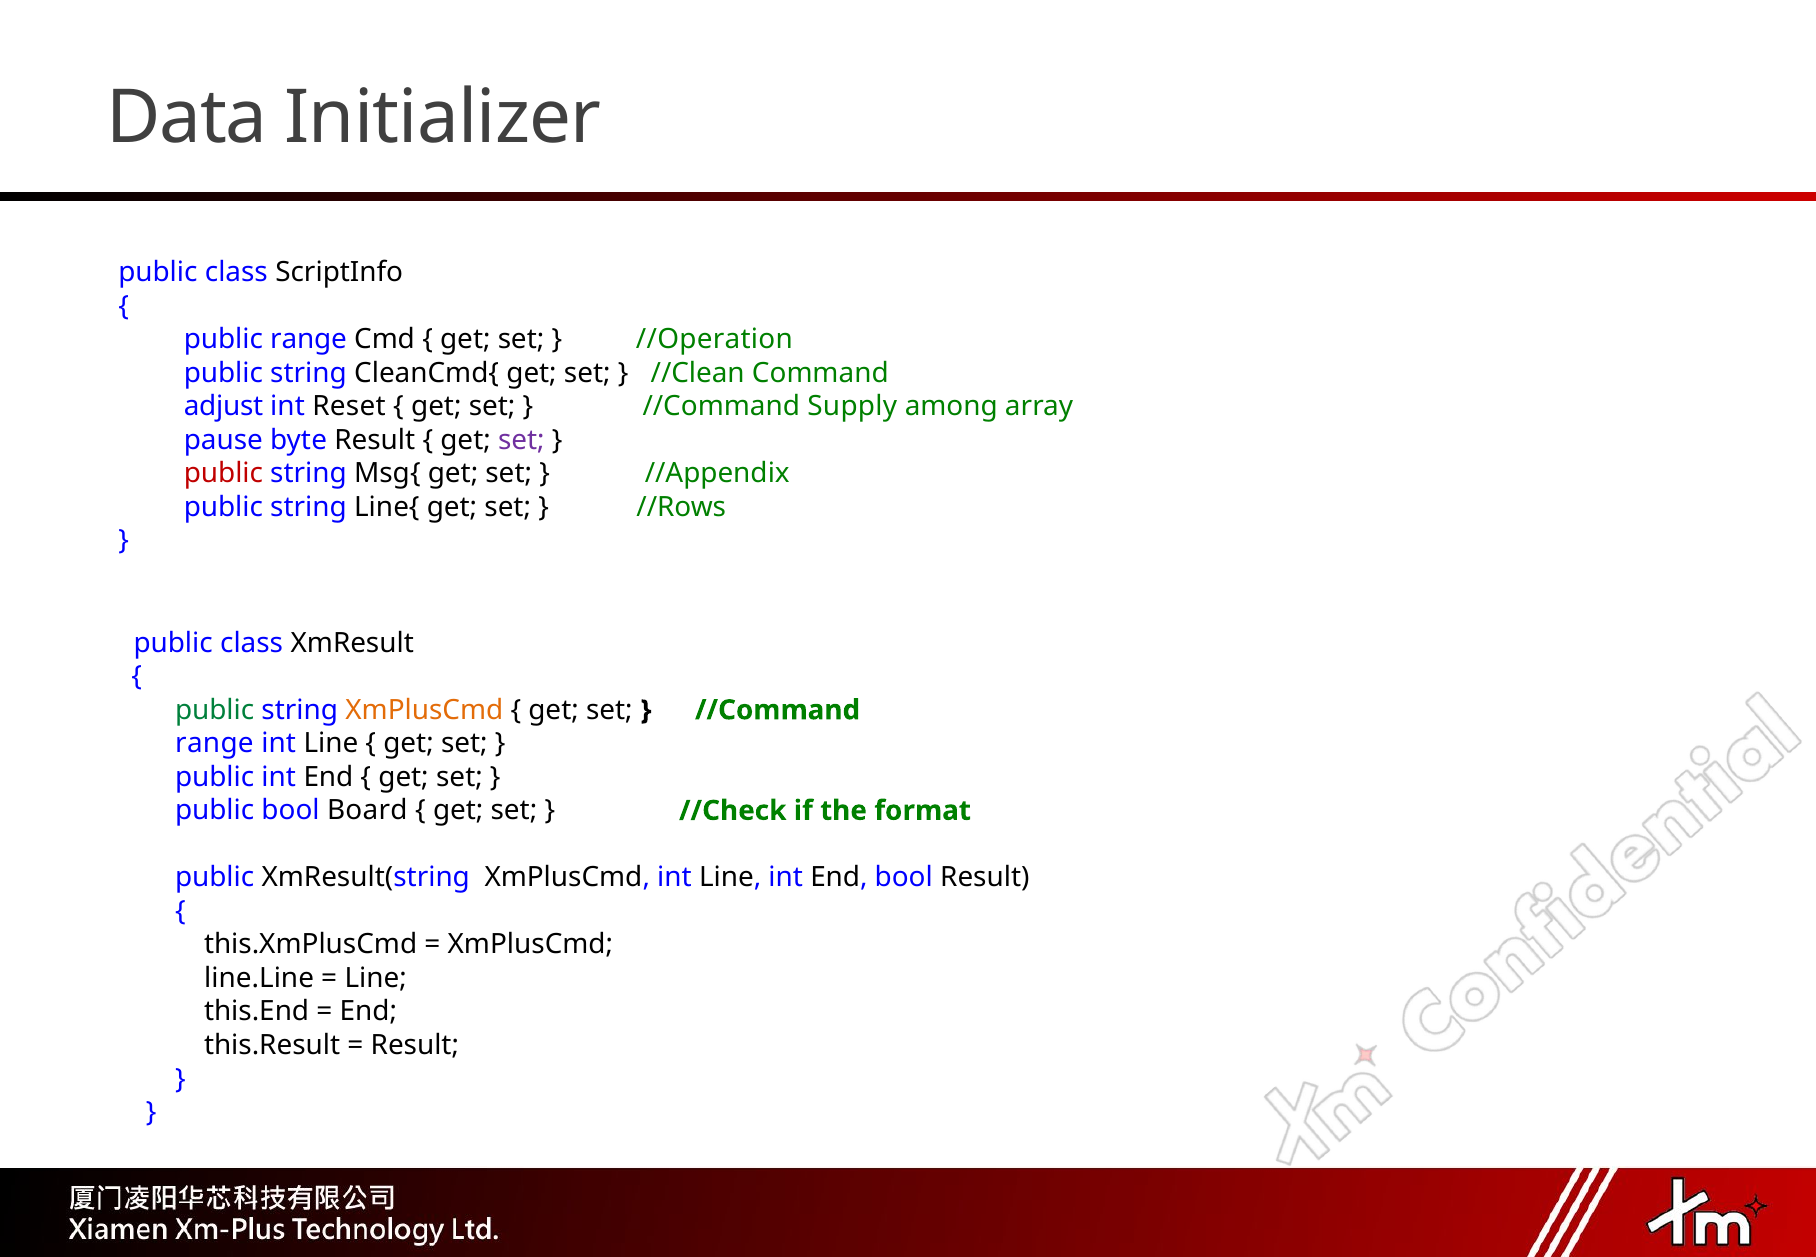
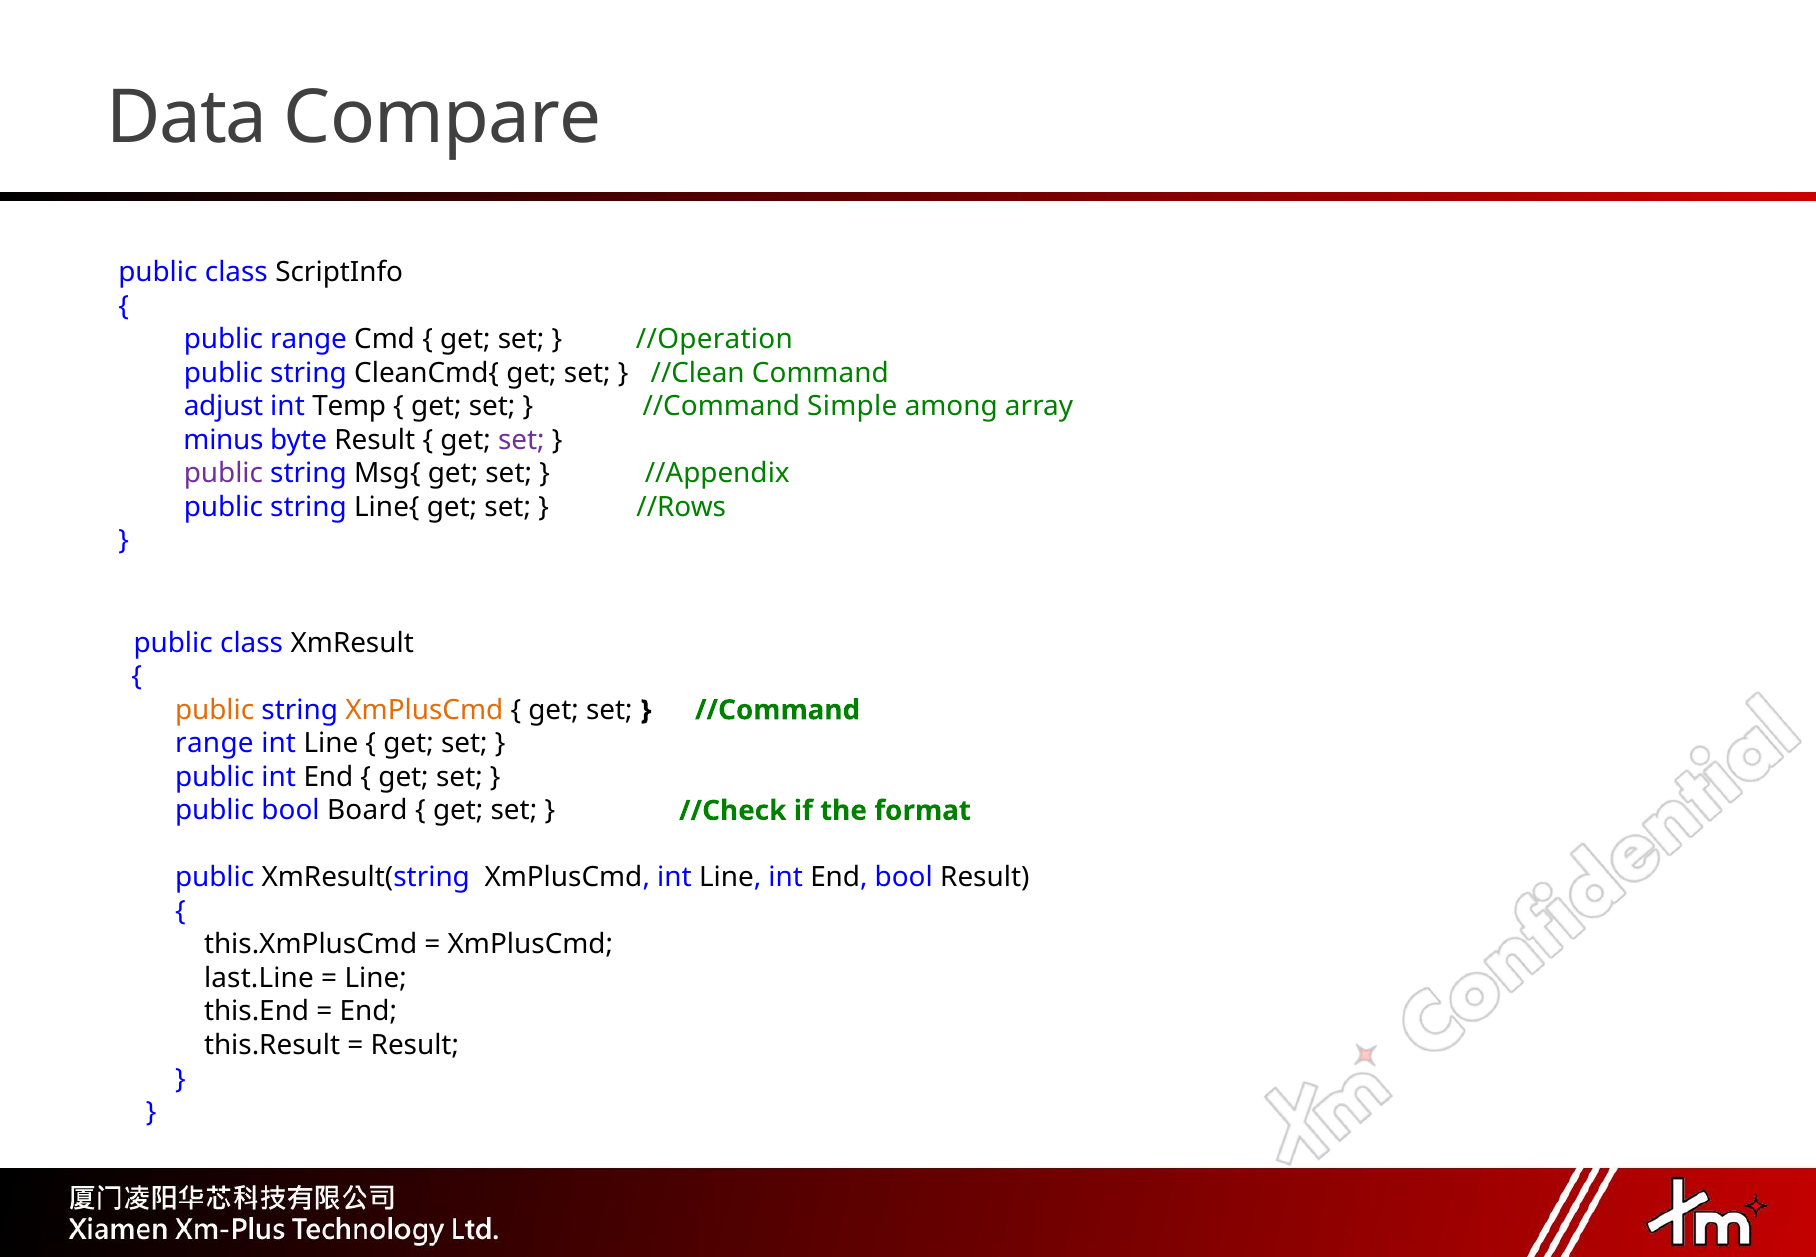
Initializer: Initializer -> Compare (443, 118)
Reset: Reset -> Temp (349, 407)
Supply: Supply -> Simple (852, 407)
pause: pause -> minus (224, 440)
public colour: red -> purple (223, 474)
public colour: green -> orange (215, 710)
line.Line: line.Line -> last.Line (259, 978)
